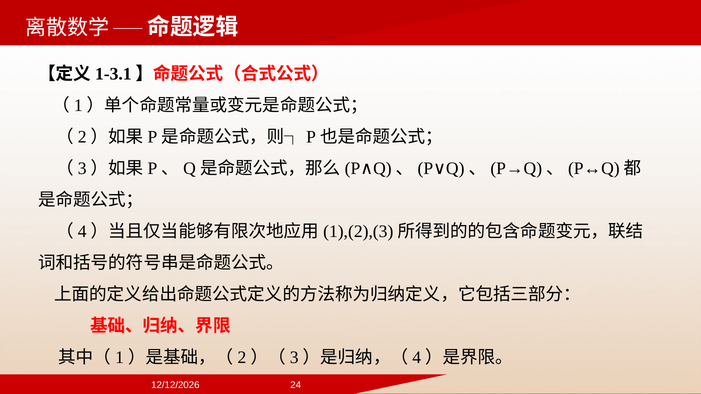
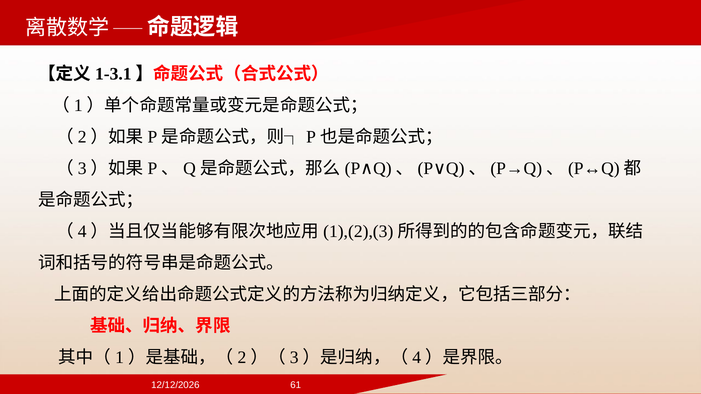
24: 24 -> 61 (296, 386)
